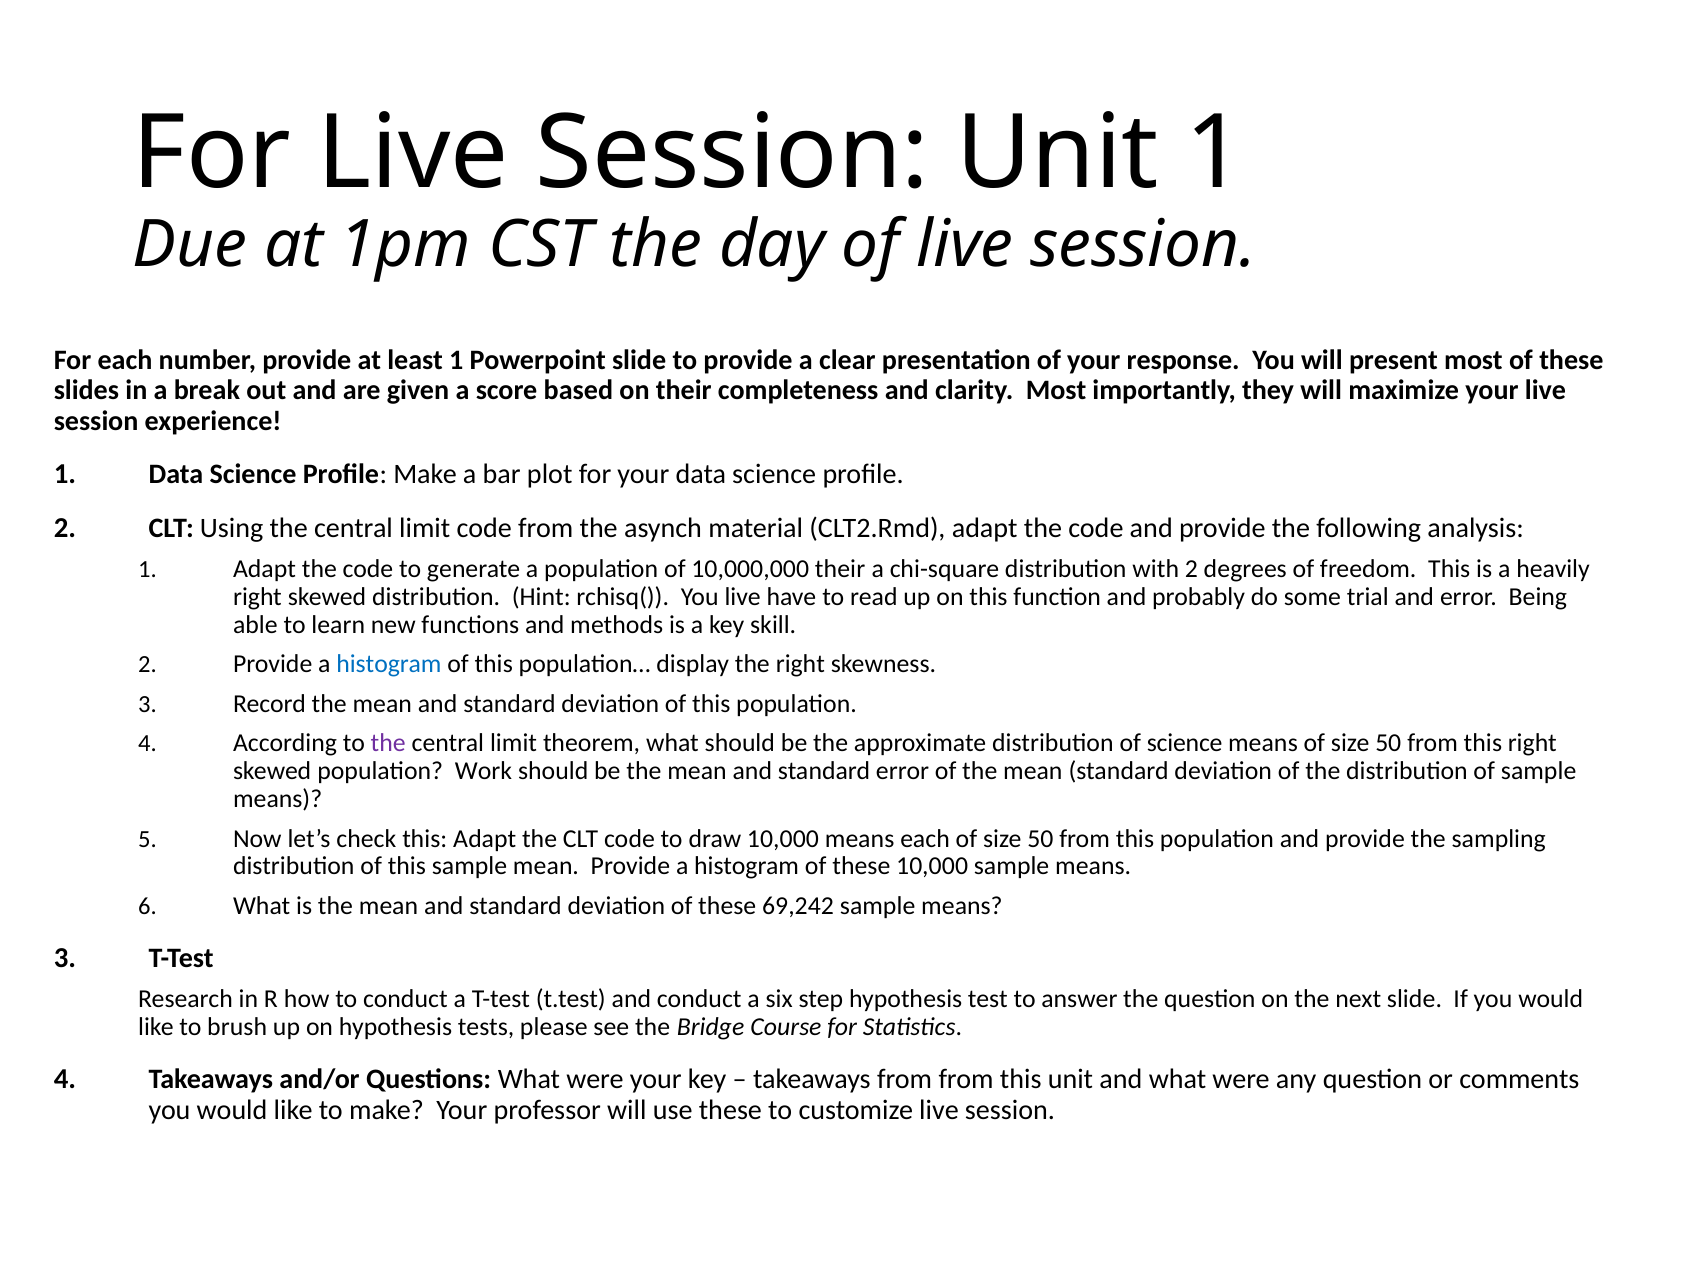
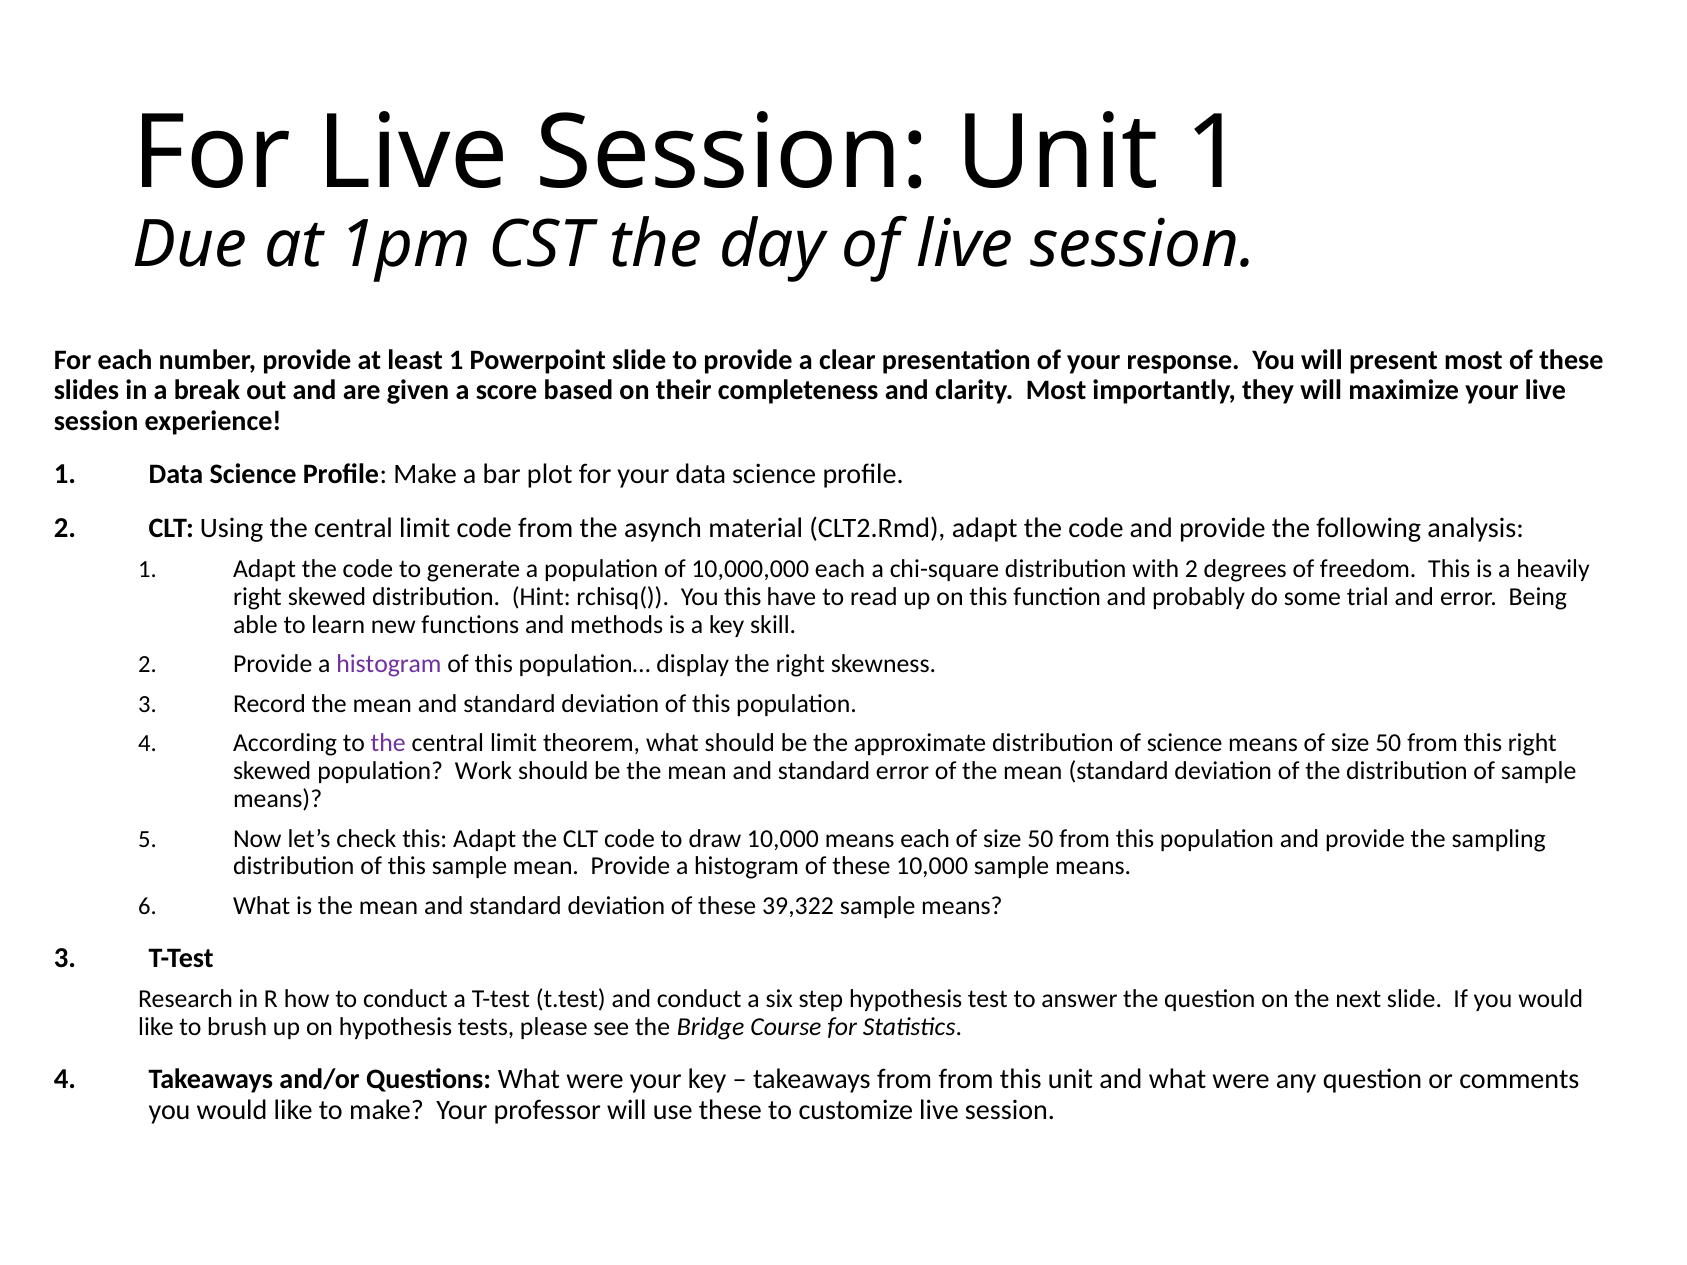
10,000,000 their: their -> each (840, 569)
You live: live -> this (743, 597)
histogram colour: blue -> purple (389, 665)
69,242: 69,242 -> 39,322 (798, 906)
